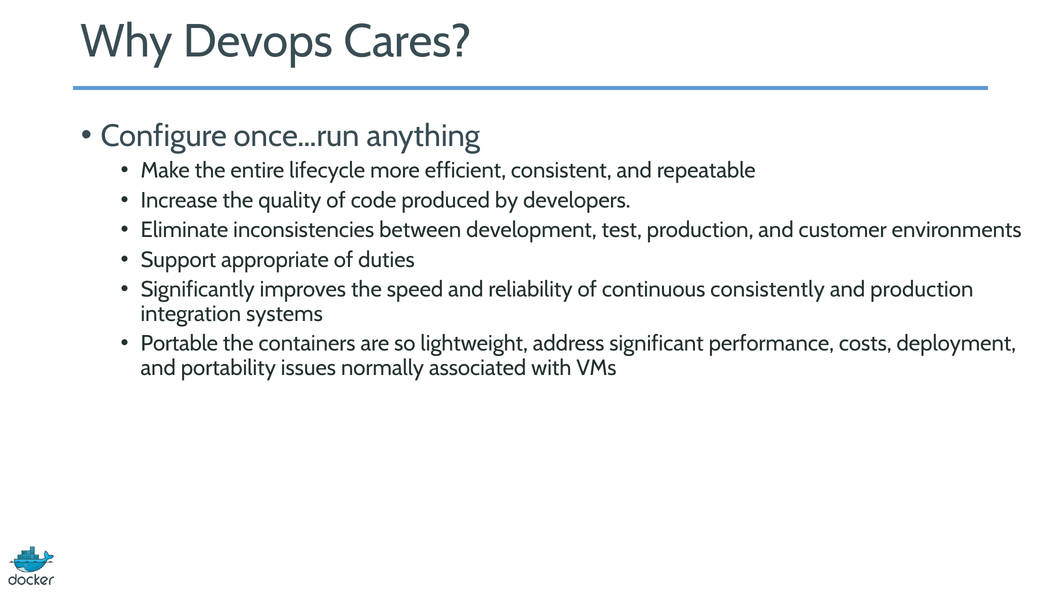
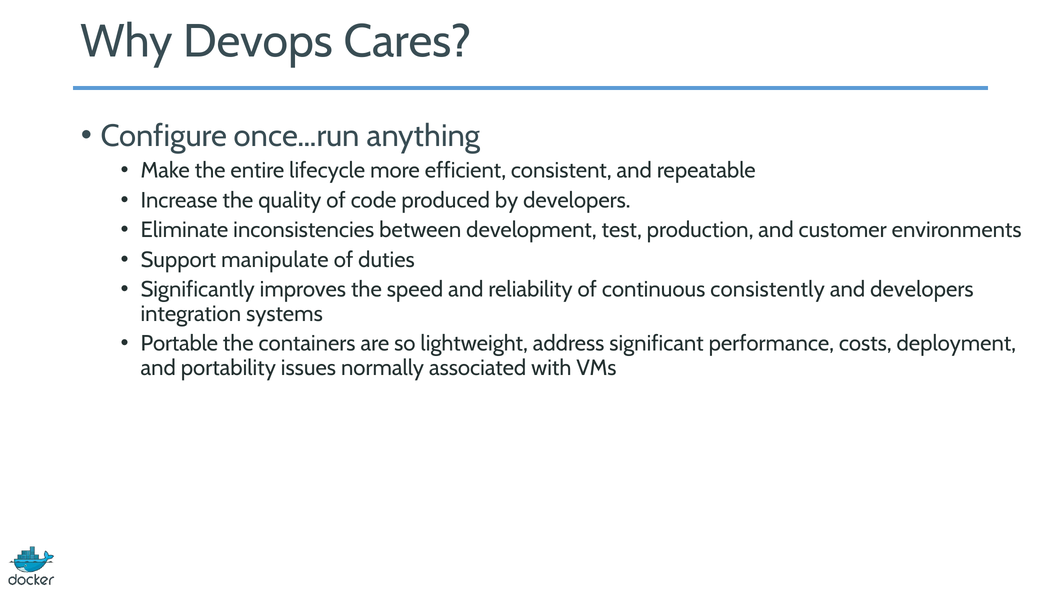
appropriate: appropriate -> manipulate (275, 260)
and production: production -> developers (922, 290)
